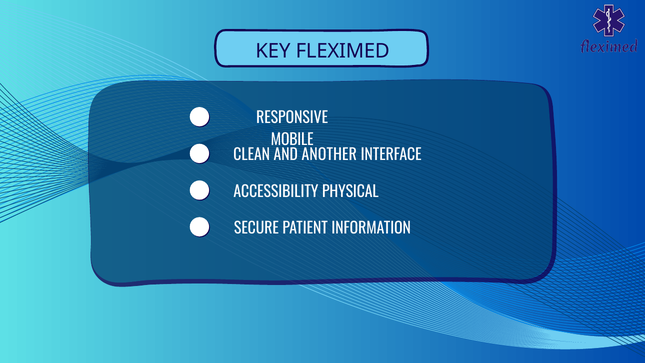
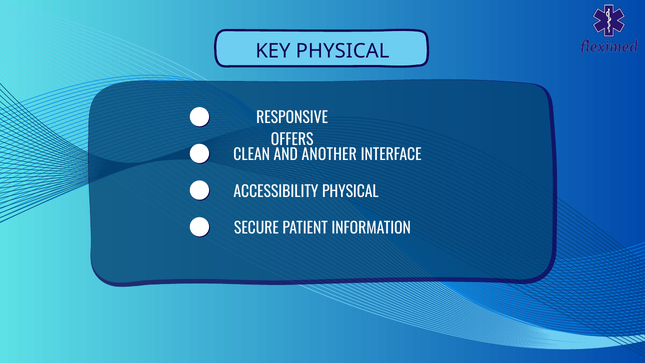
KEY FLEXIMED: FLEXIMED -> PHYSICAL (343, 51)
MOBILE: MOBILE -> OFFERS (292, 140)
